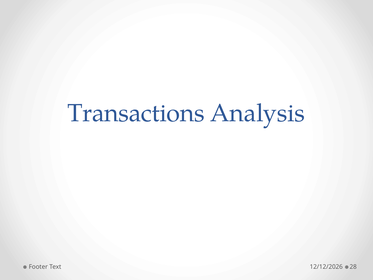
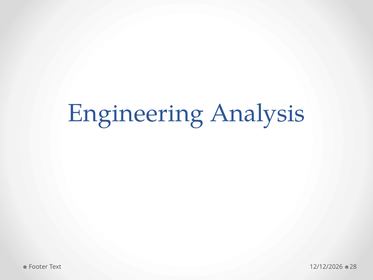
Transactions: Transactions -> Engineering (136, 113)
